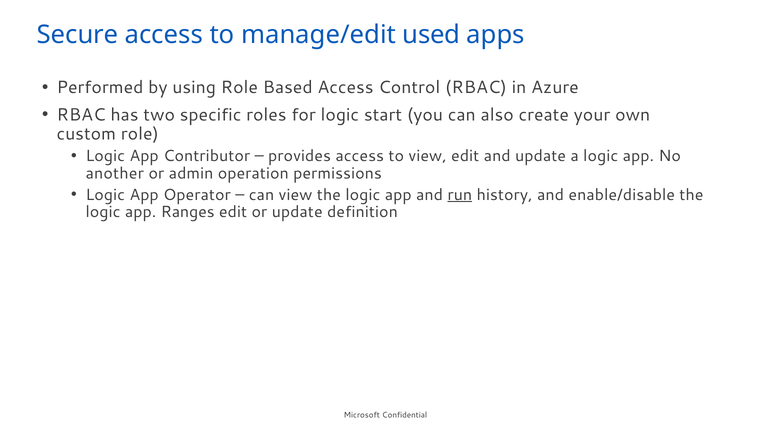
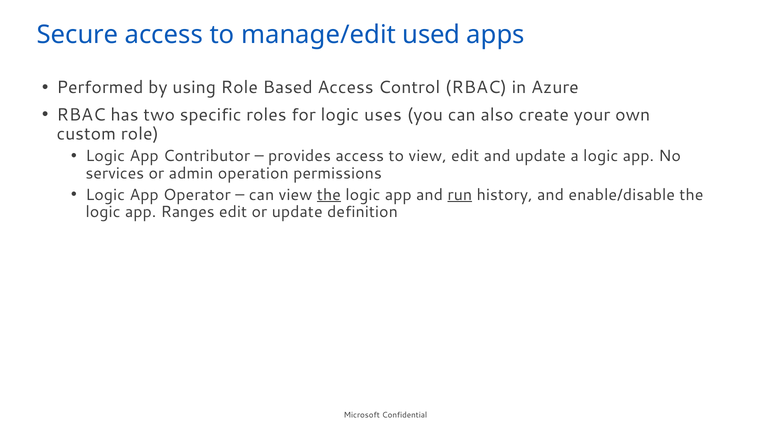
start: start -> uses (383, 115)
another: another -> services (115, 173)
the underline: none -> present (329, 195)
